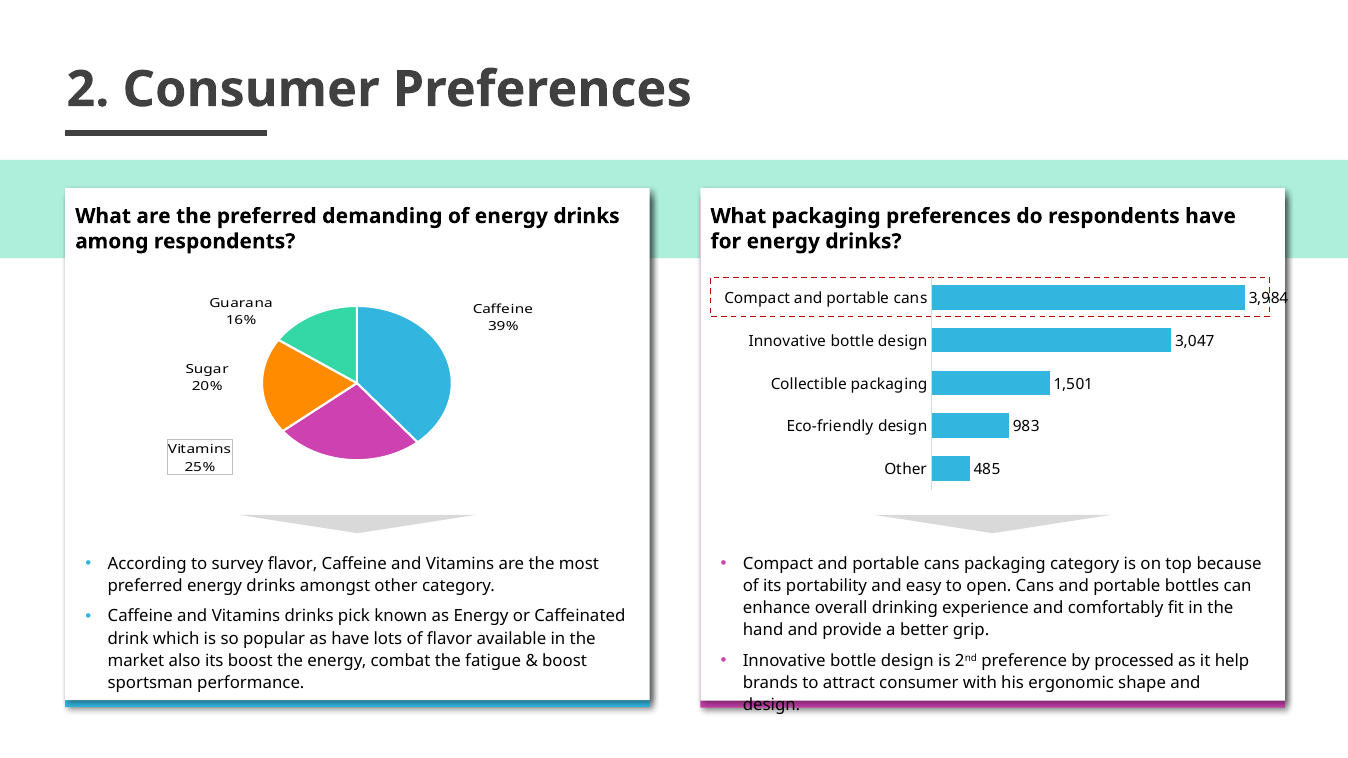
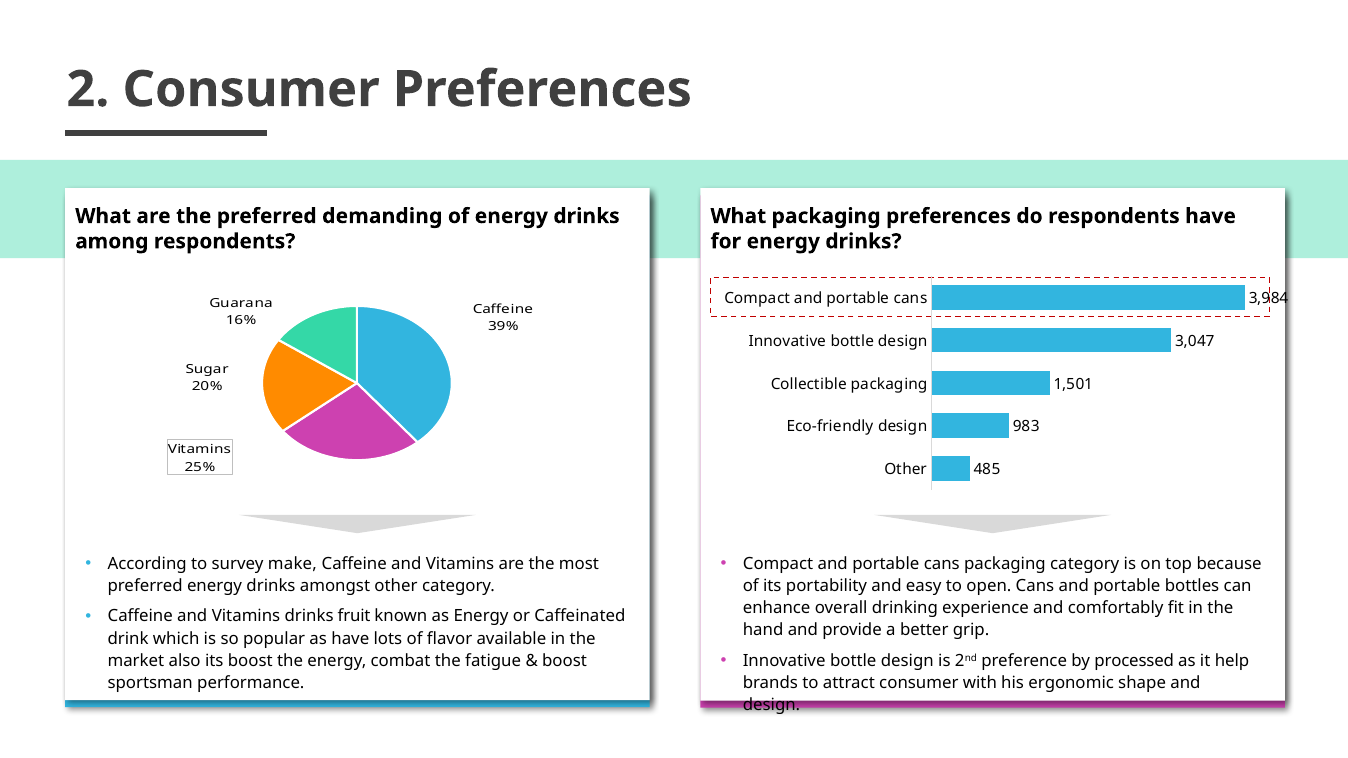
survey flavor: flavor -> make (292, 564)
pick: pick -> fruit (354, 617)
